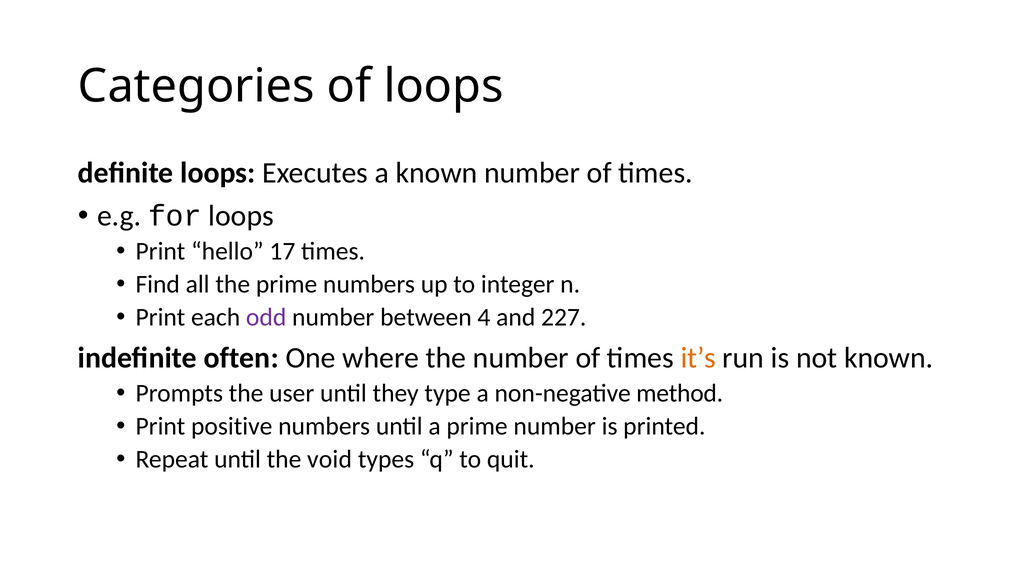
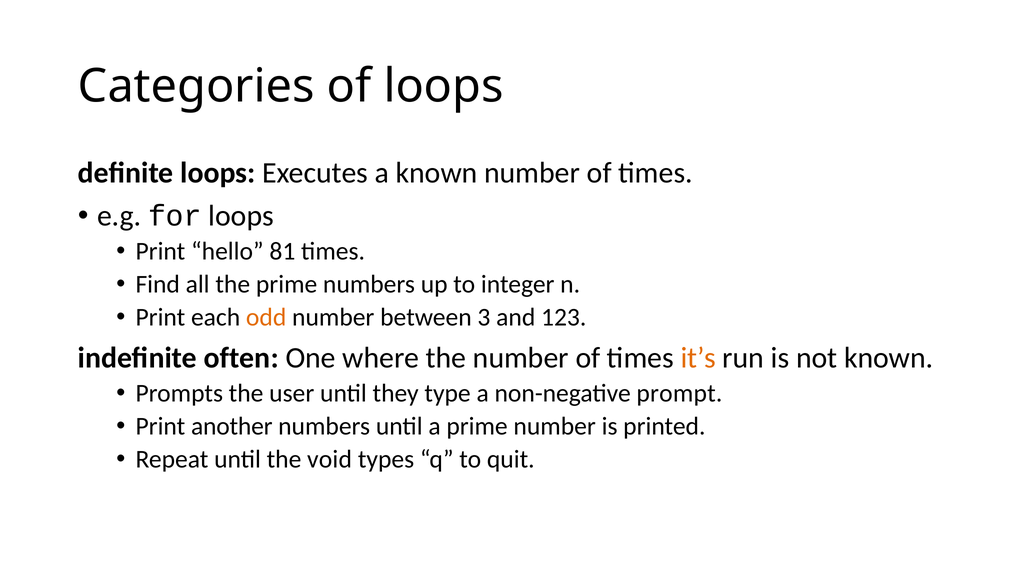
17: 17 -> 81 (282, 251)
odd colour: purple -> orange (266, 317)
4: 4 -> 3 (484, 317)
227: 227 -> 123 (564, 317)
method: method -> prompt (679, 393)
positive: positive -> another (232, 426)
